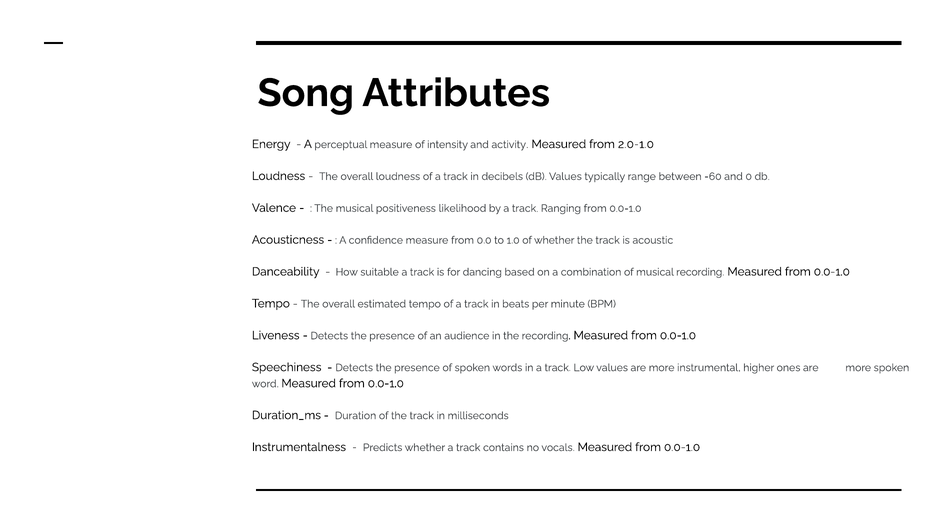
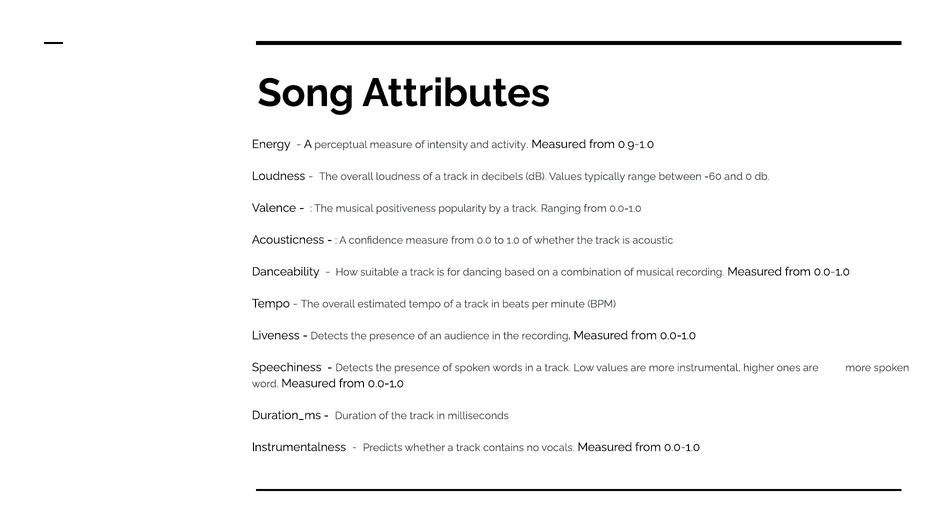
2.0-1.0: 2.0-1.0 -> 0.9-1.0 (636, 144)
likelihood: likelihood -> popularity (463, 208)
